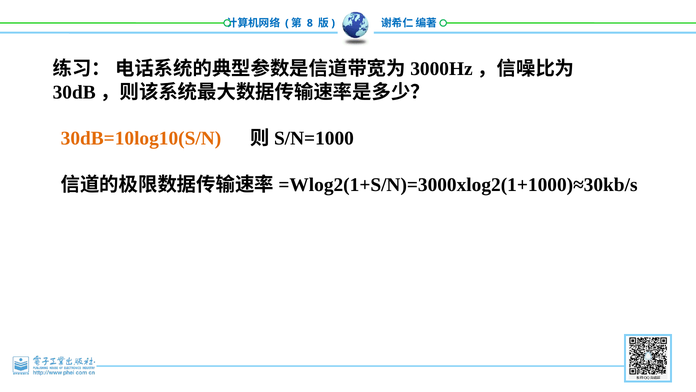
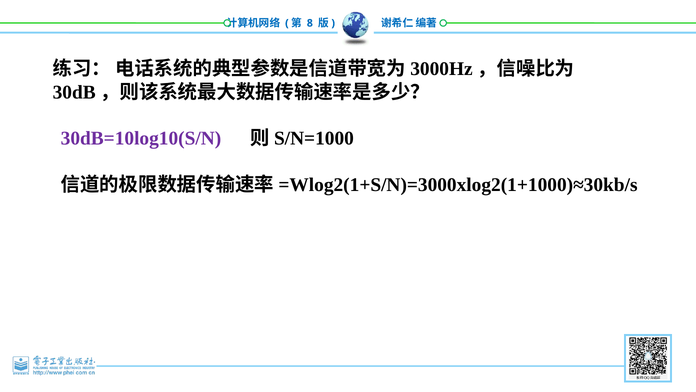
30dB=10log10(S/N colour: orange -> purple (141, 138)
